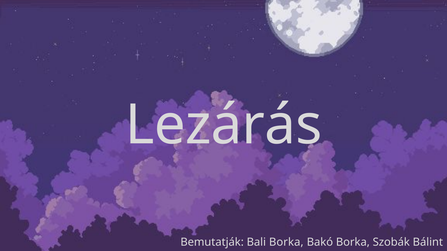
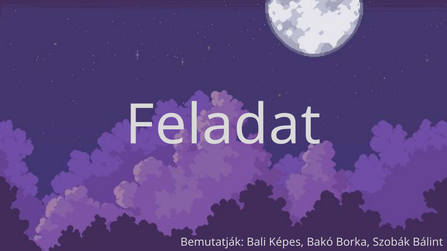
Lezárás: Lezárás -> Feladat (223, 125)
Bali Borka: Borka -> Képes (286, 243)
